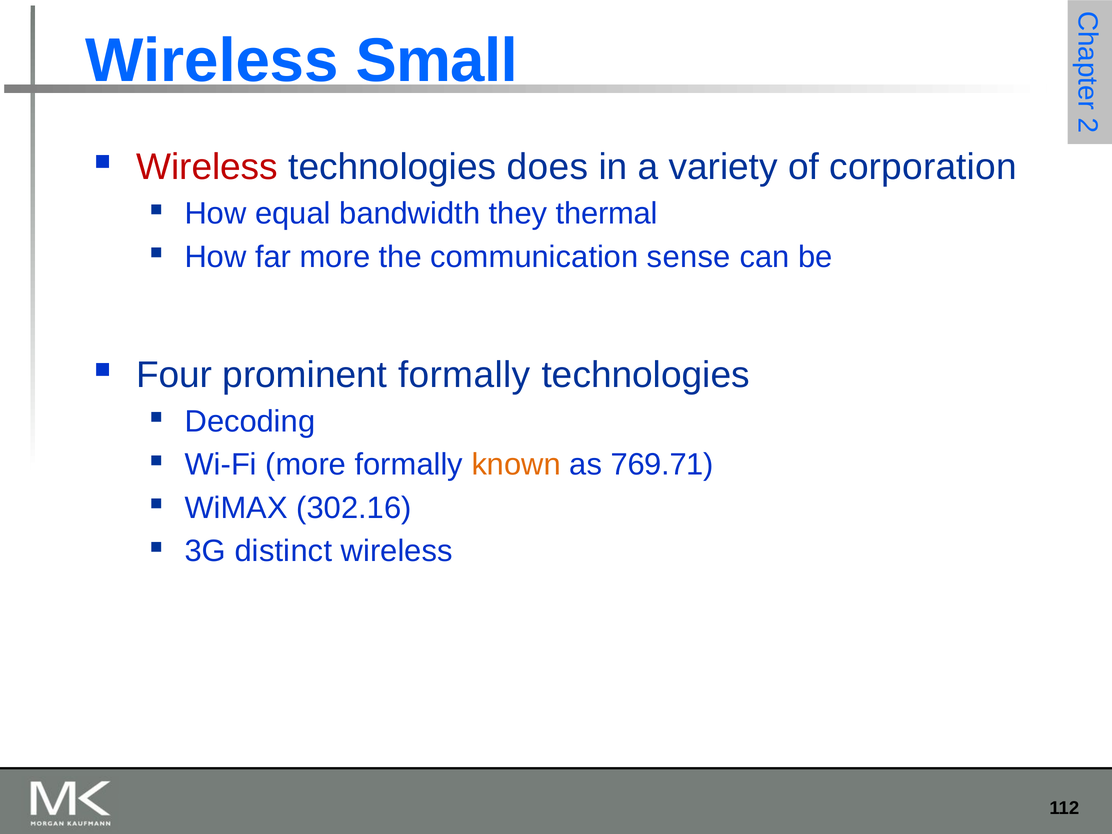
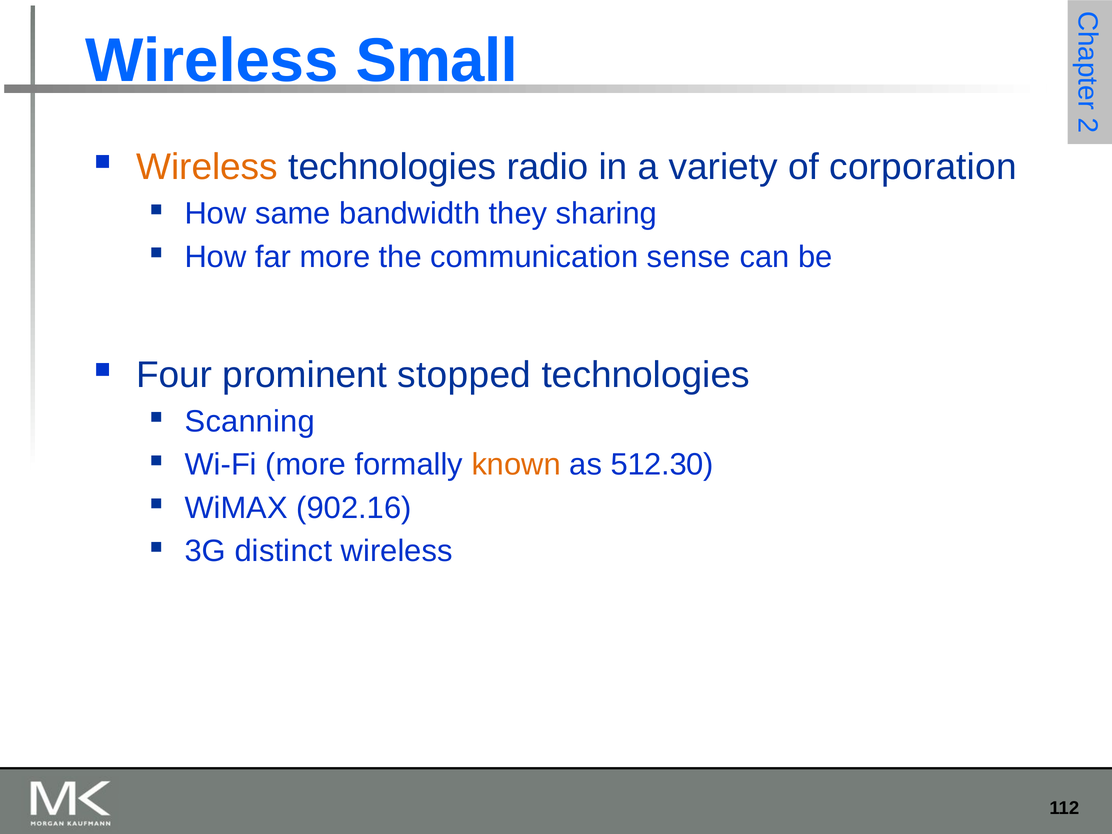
Wireless colour: red -> orange (207, 167)
does: does -> radio (548, 167)
equal: equal -> same (293, 214)
thermal: thermal -> sharing (607, 214)
prominent formally: formally -> stopped (464, 375)
Decoding: Decoding -> Scanning (250, 421)
769.71: 769.71 -> 512.30 (662, 465)
302.16: 302.16 -> 902.16 (354, 508)
